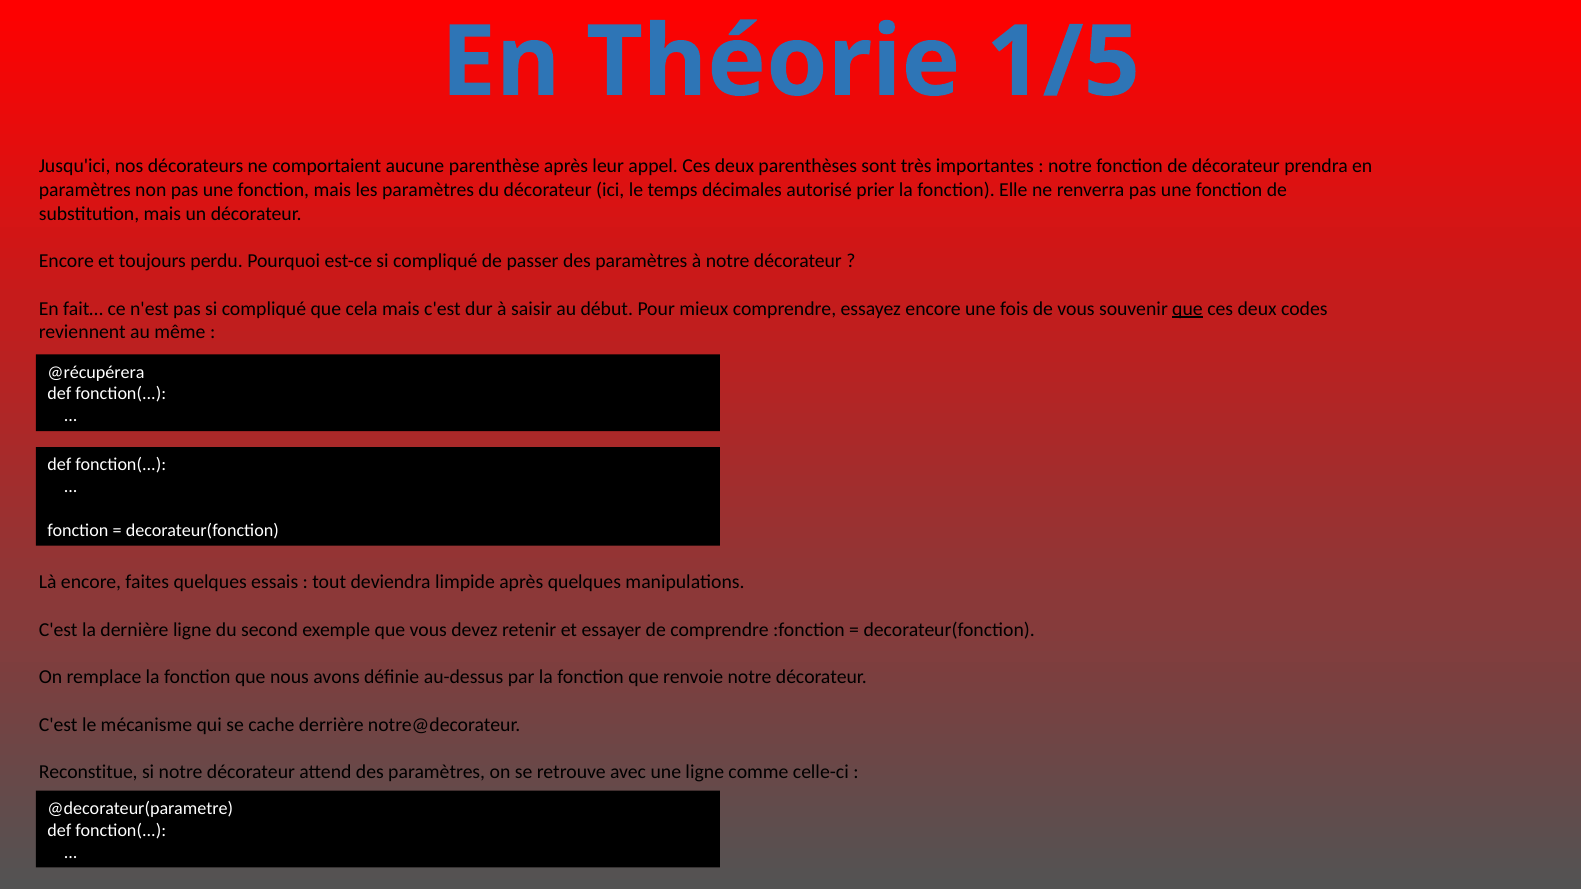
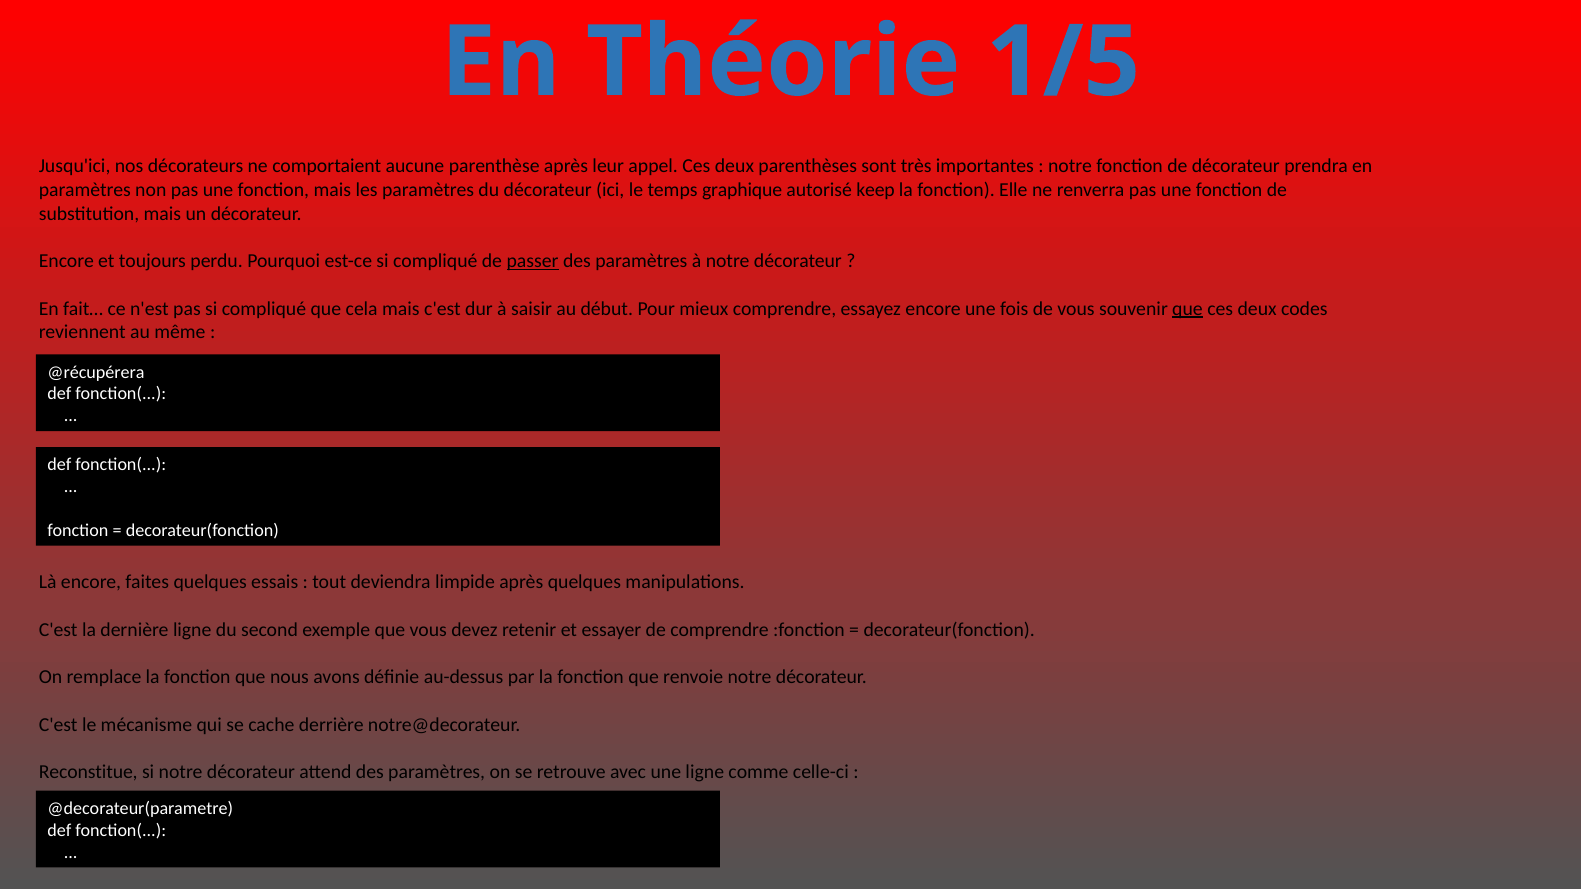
décimales: décimales -> graphique (742, 190)
prier: prier -> keep (876, 190)
passer underline: none -> present (533, 261)
